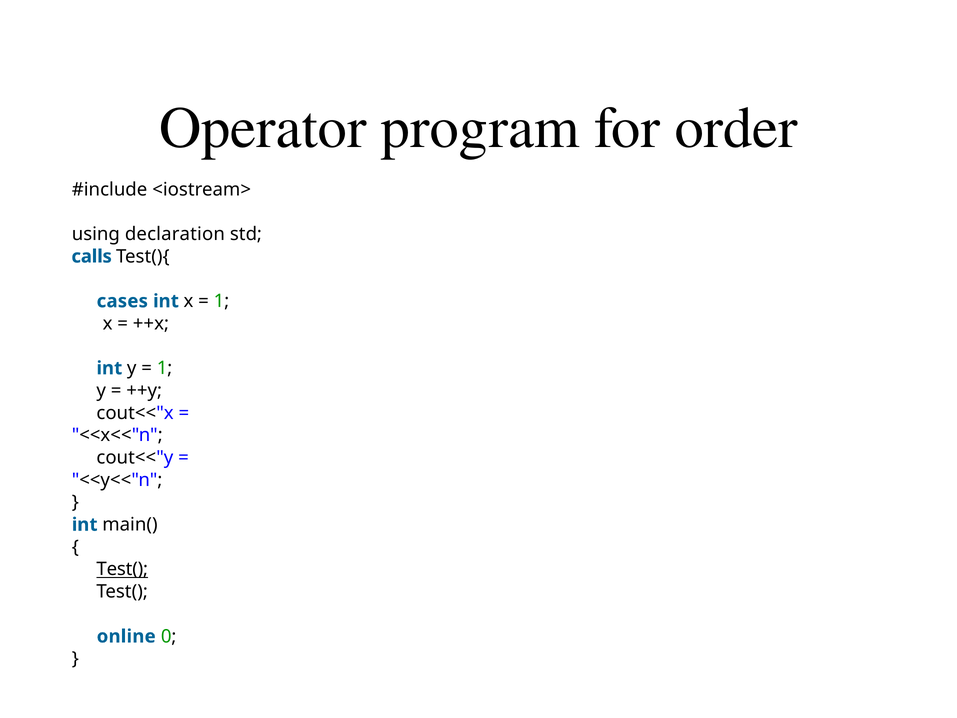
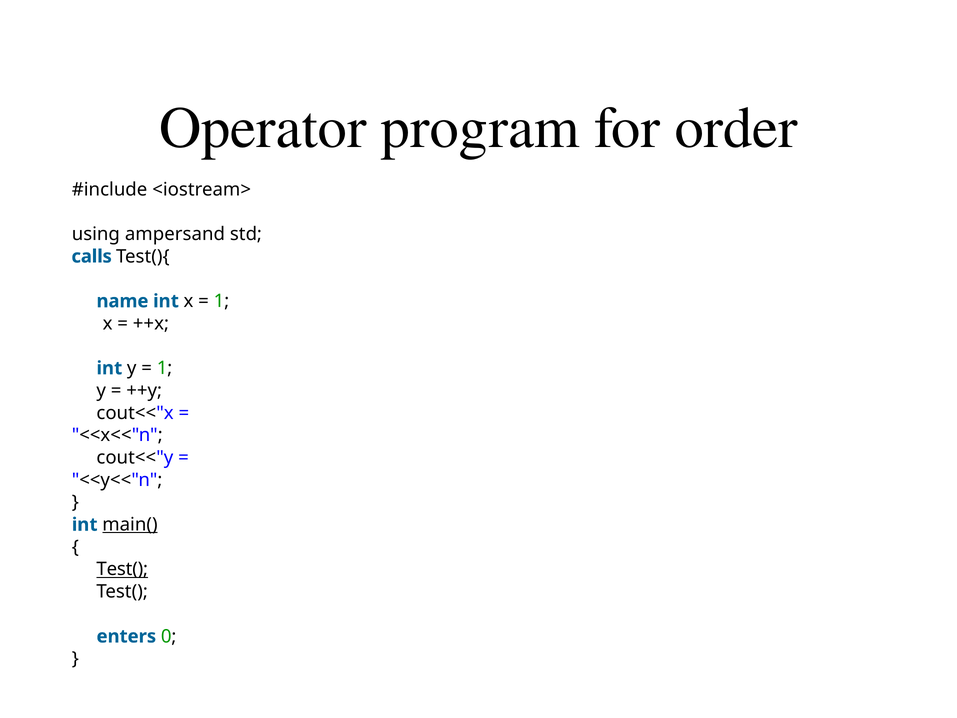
declaration: declaration -> ampersand (175, 234)
cases: cases -> name (122, 301)
main( underline: none -> present (130, 524)
online: online -> enters (126, 636)
